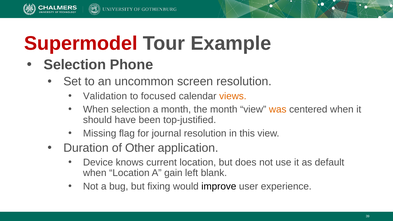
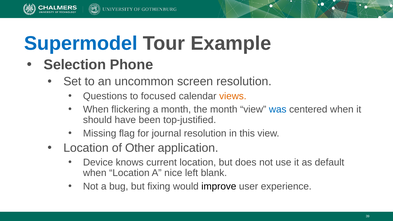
Supermodel colour: red -> blue (81, 43)
Validation: Validation -> Questions (105, 96)
When selection: selection -> flickering (131, 109)
was colour: orange -> blue (278, 109)
Duration: Duration -> Location (86, 148)
gain: gain -> nice (173, 173)
